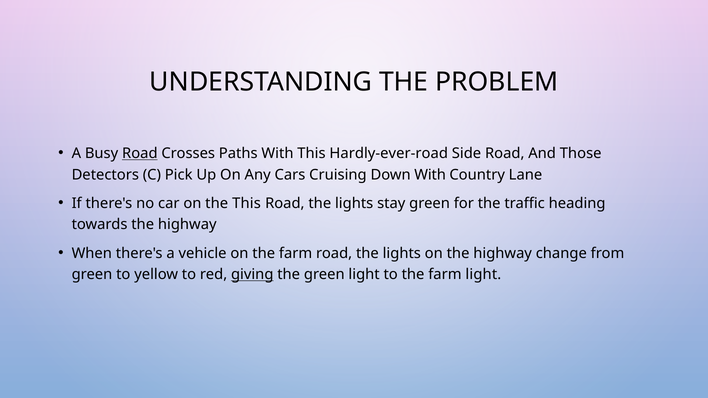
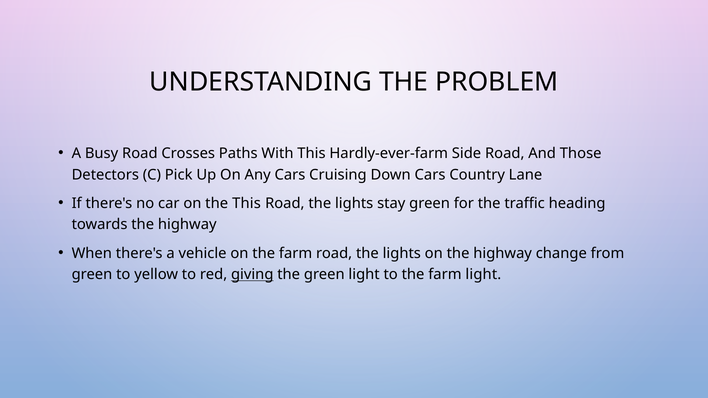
Road underline: present -> none (140, 154)
Hardly-ever-road: Hardly-ever-road -> Hardly-ever-farm (389, 154)
Down With: With -> Cars (430, 175)
